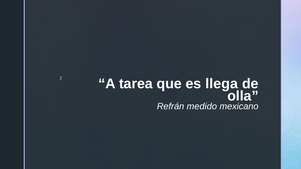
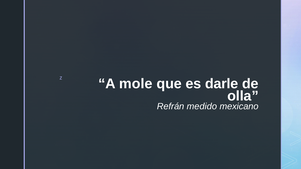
tarea: tarea -> mole (136, 84)
llega: llega -> darle (222, 84)
